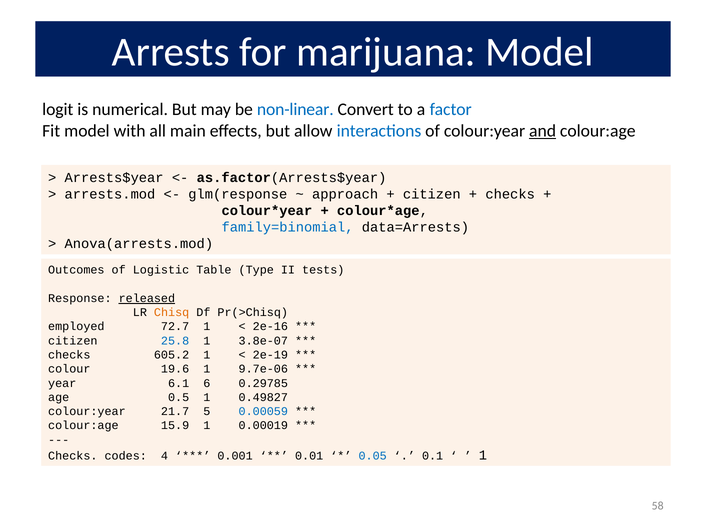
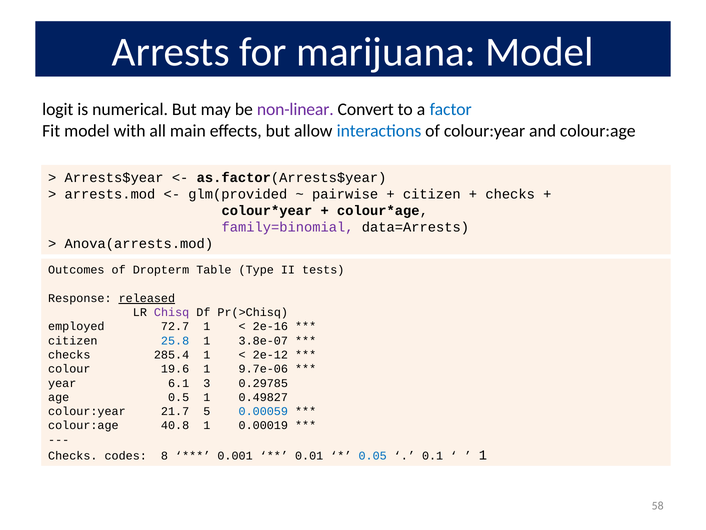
non-linear colour: blue -> purple (295, 109)
and underline: present -> none (543, 131)
glm(response: glm(response -> glm(provided (238, 194)
approach: approach -> pairwise (345, 194)
family=binomial colour: blue -> purple (288, 227)
Logistic: Logistic -> Dropterm (161, 270)
Chisq colour: orange -> purple (172, 312)
605.2: 605.2 -> 285.4 (172, 355)
2e-19: 2e-19 -> 2e-12 (270, 355)
6: 6 -> 3 (207, 383)
15.9: 15.9 -> 40.8 (175, 425)
4: 4 -> 8 (165, 455)
